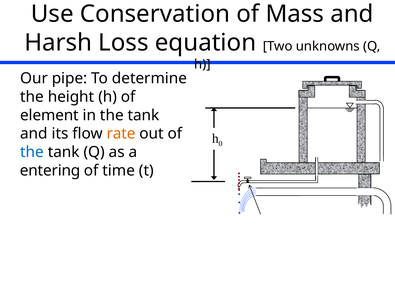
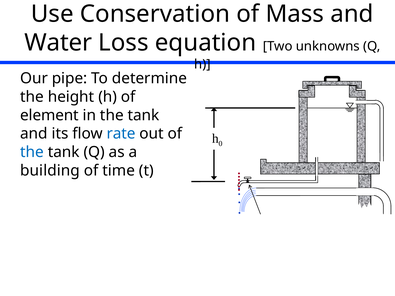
Harsh: Harsh -> Water (58, 43)
rate colour: orange -> blue (121, 134)
entering: entering -> building (50, 171)
